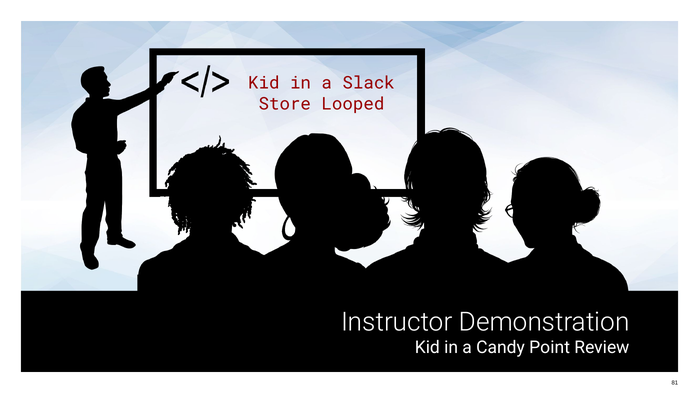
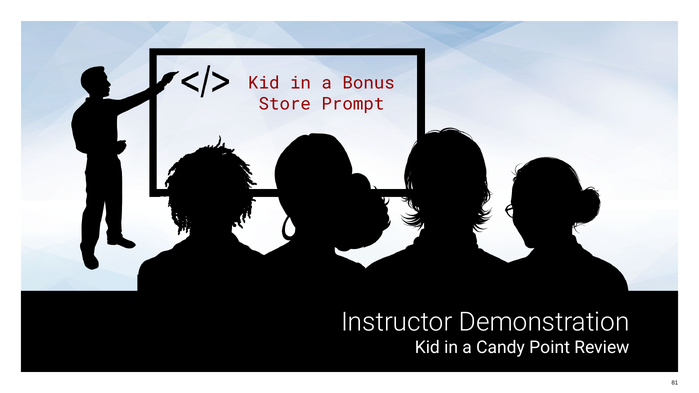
Slack: Slack -> Bonus (369, 83)
Looped: Looped -> Prompt (353, 104)
